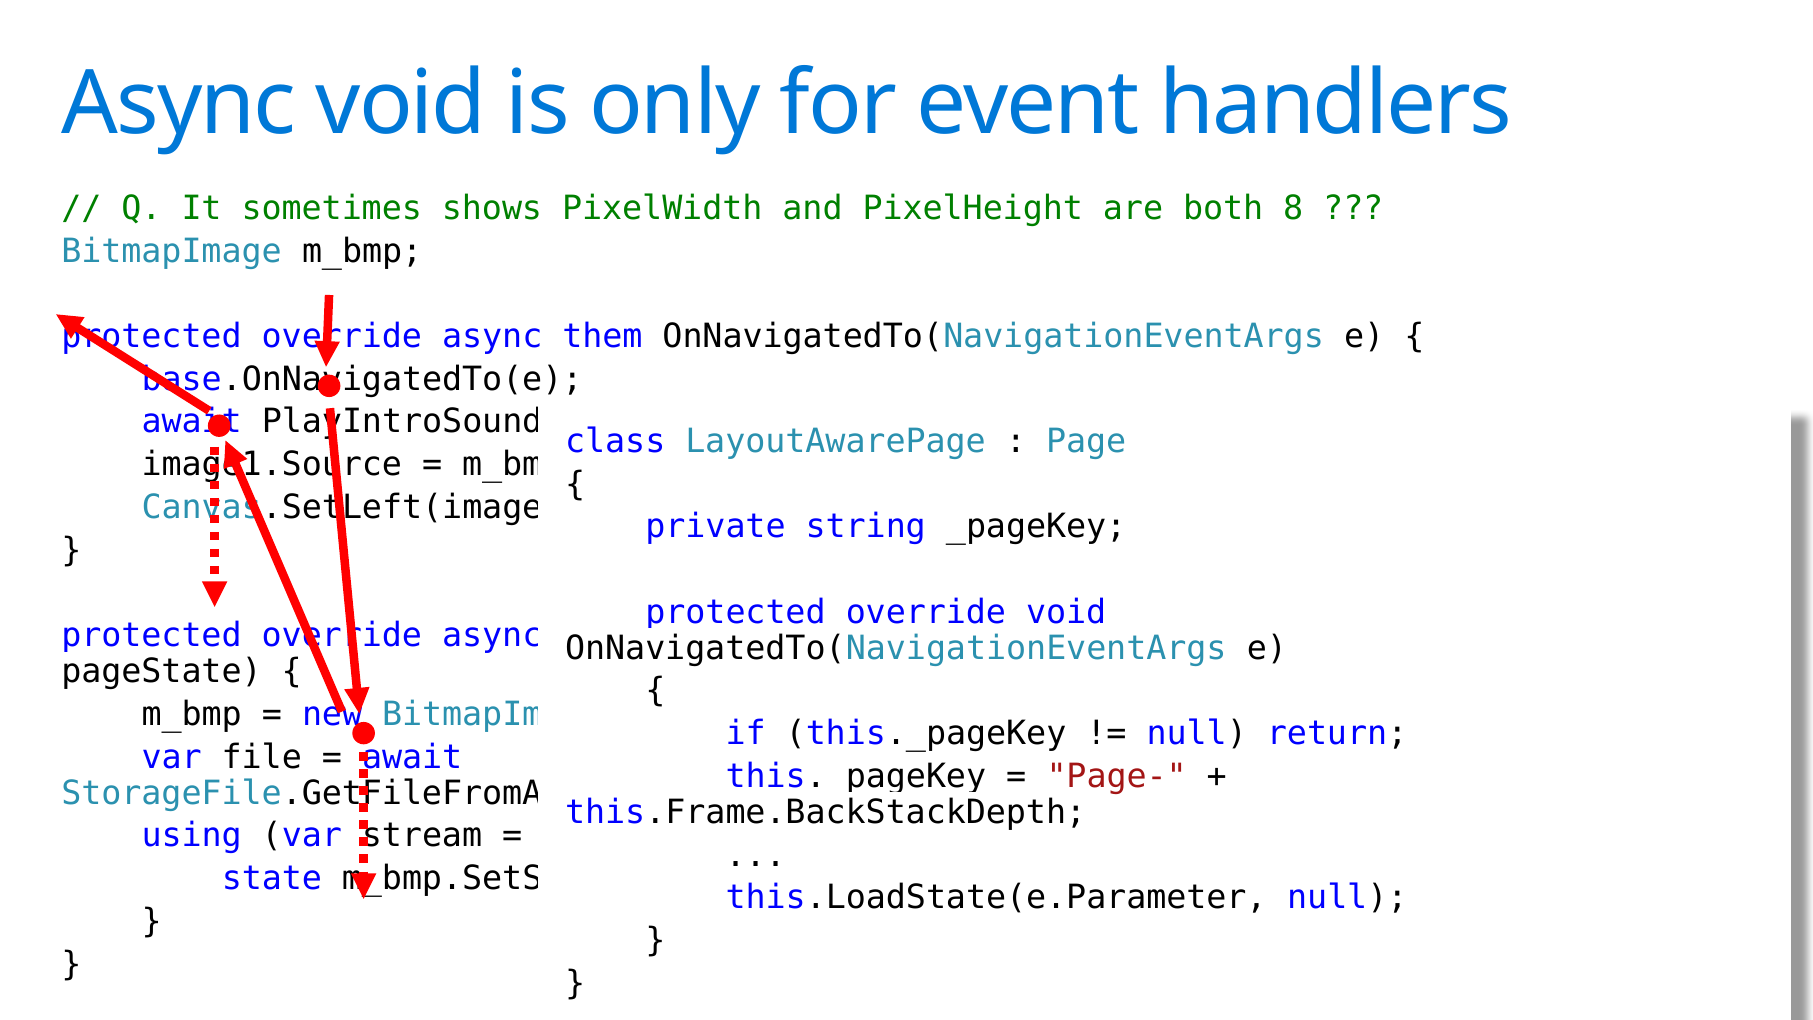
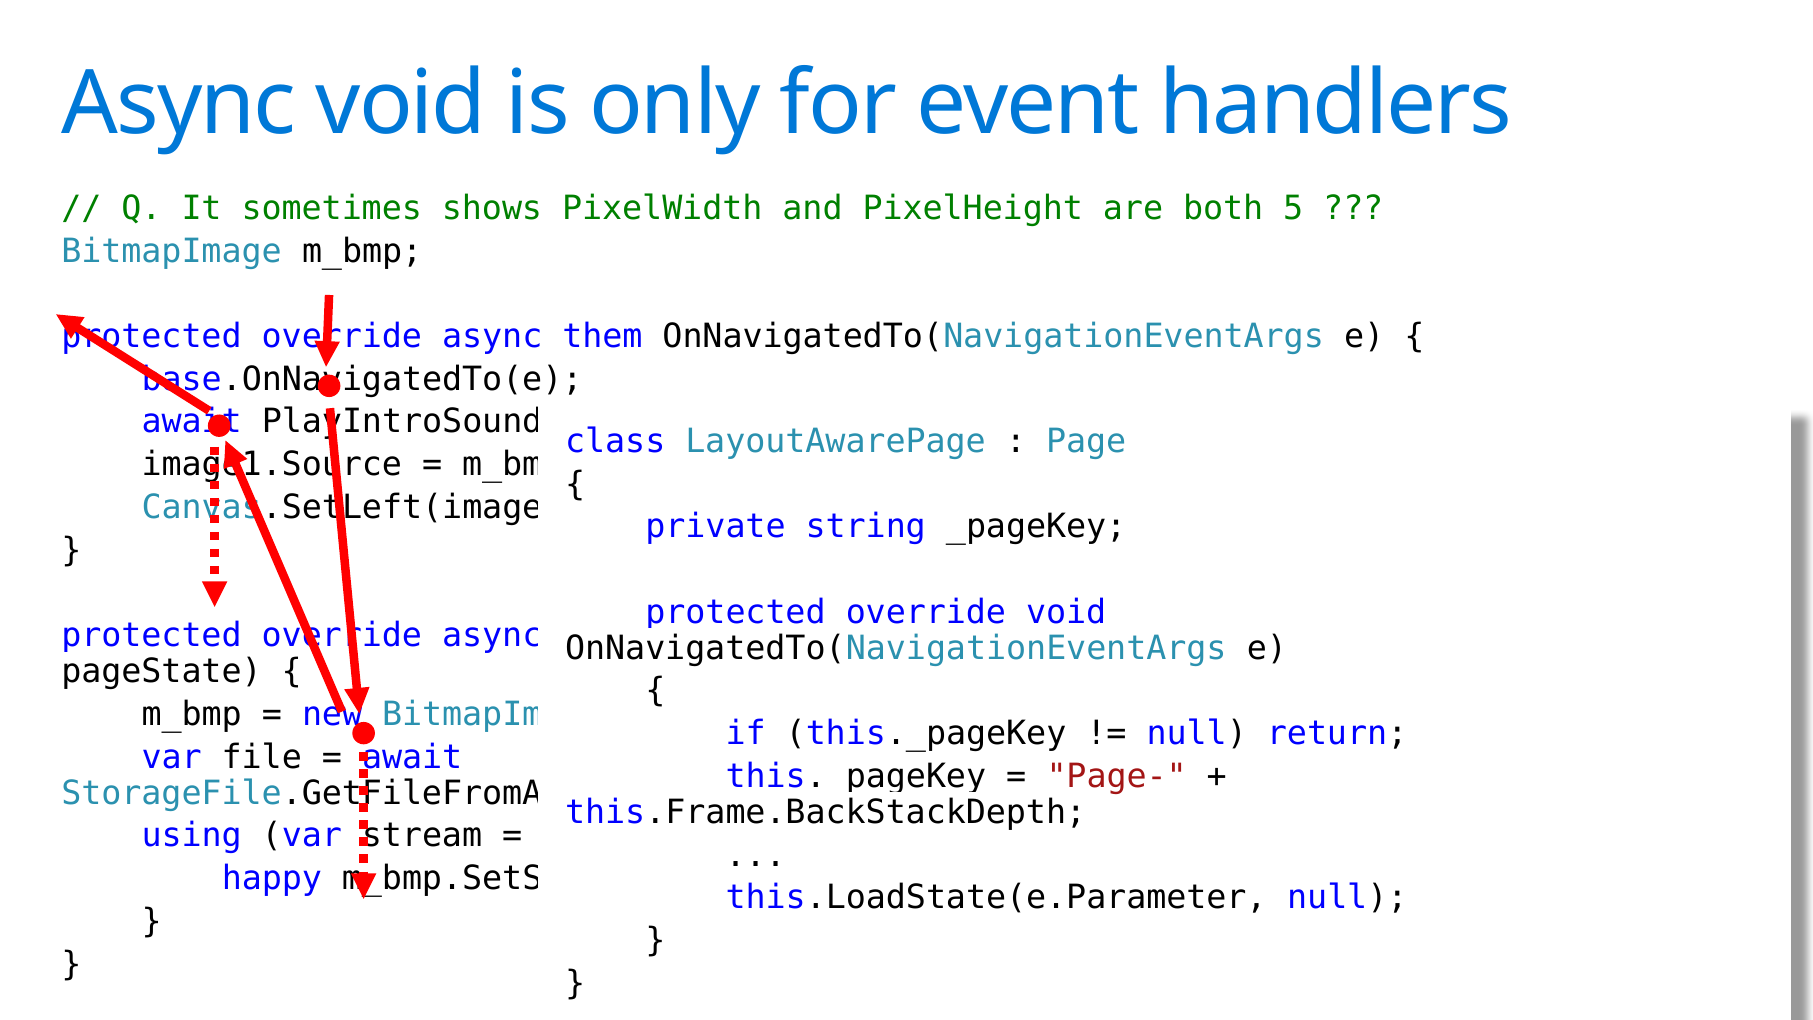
8: 8 -> 5 (1293, 208)
state: state -> happy (272, 878)
